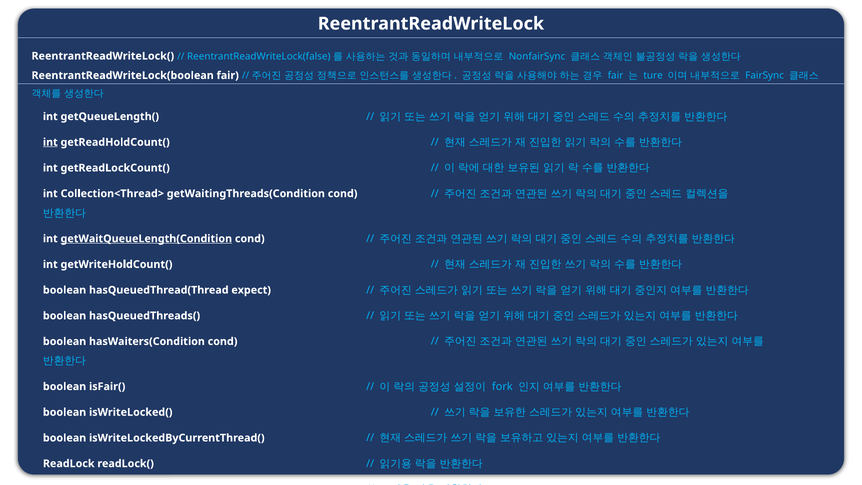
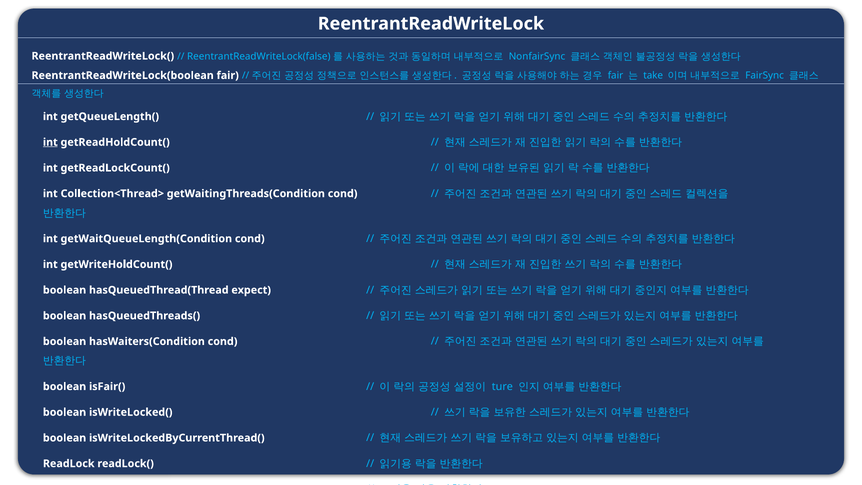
ture: ture -> take (653, 76)
getWaitQueueLength(Condition underline: present -> none (146, 239)
fork: fork -> ture (502, 386)
